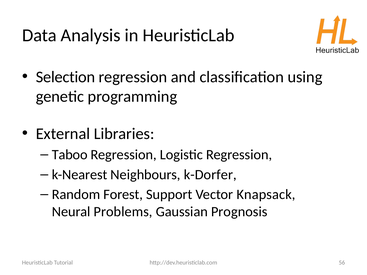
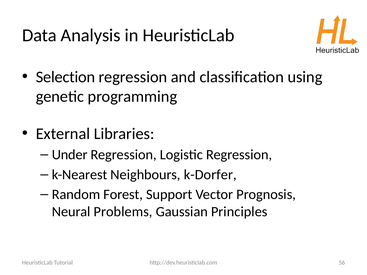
Taboo: Taboo -> Under (70, 155)
Knapsack: Knapsack -> Prognosis (266, 195)
Prognosis: Prognosis -> Principles (239, 212)
